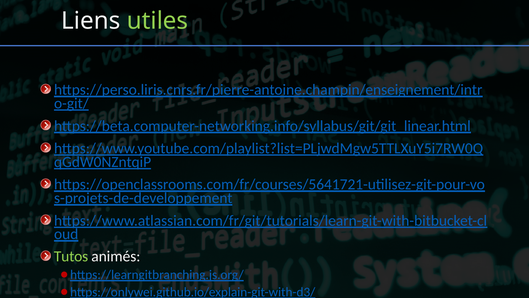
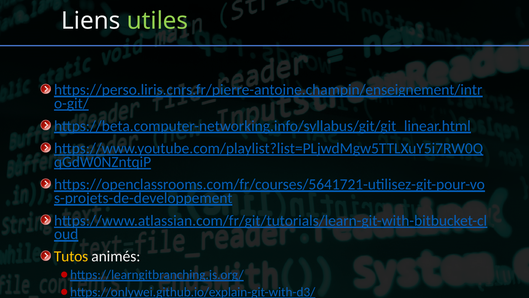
Tutos colour: light green -> yellow (71, 256)
